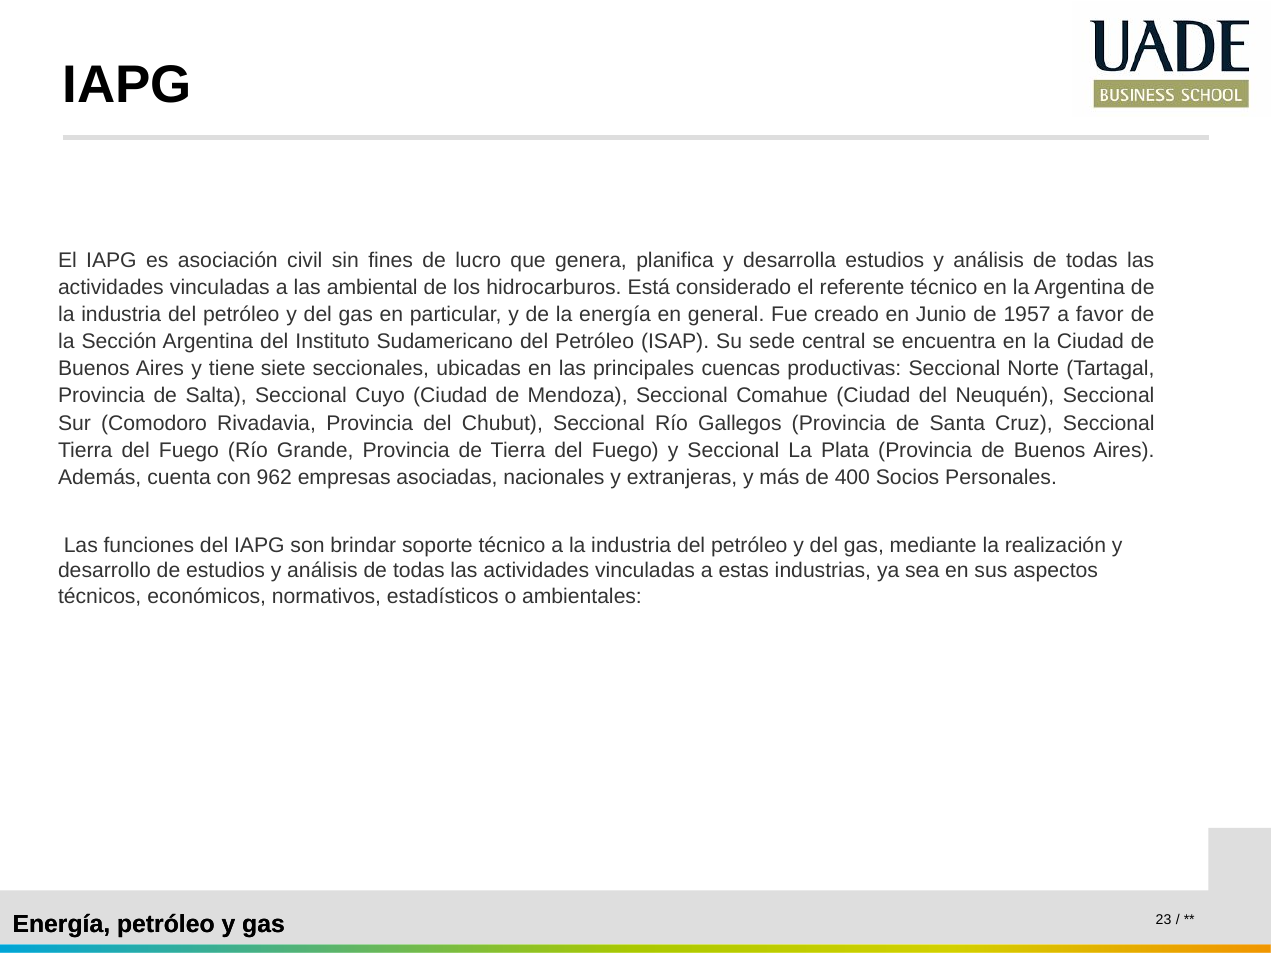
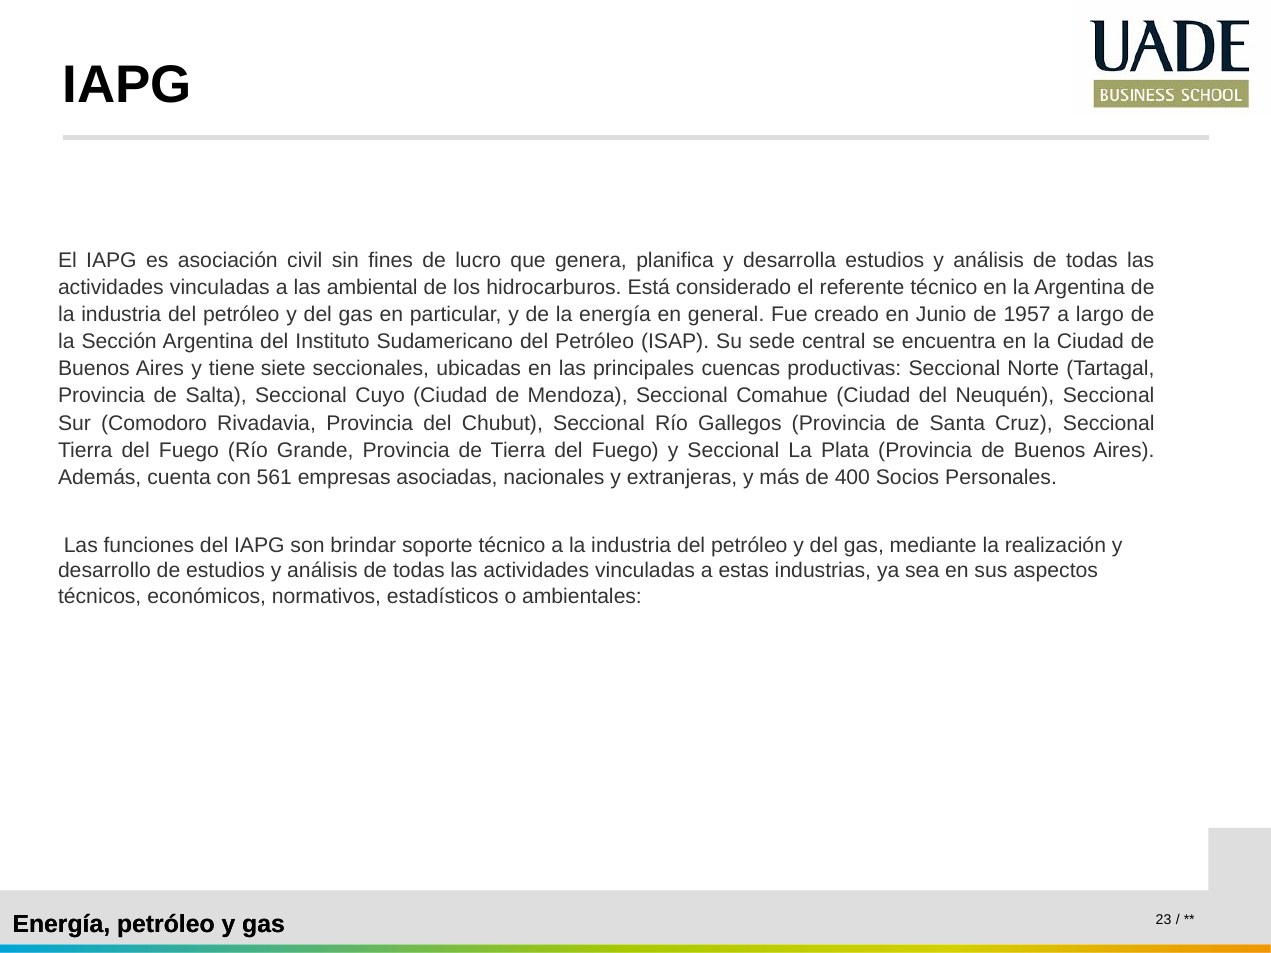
favor: favor -> largo (1100, 315)
962: 962 -> 561 (274, 478)
